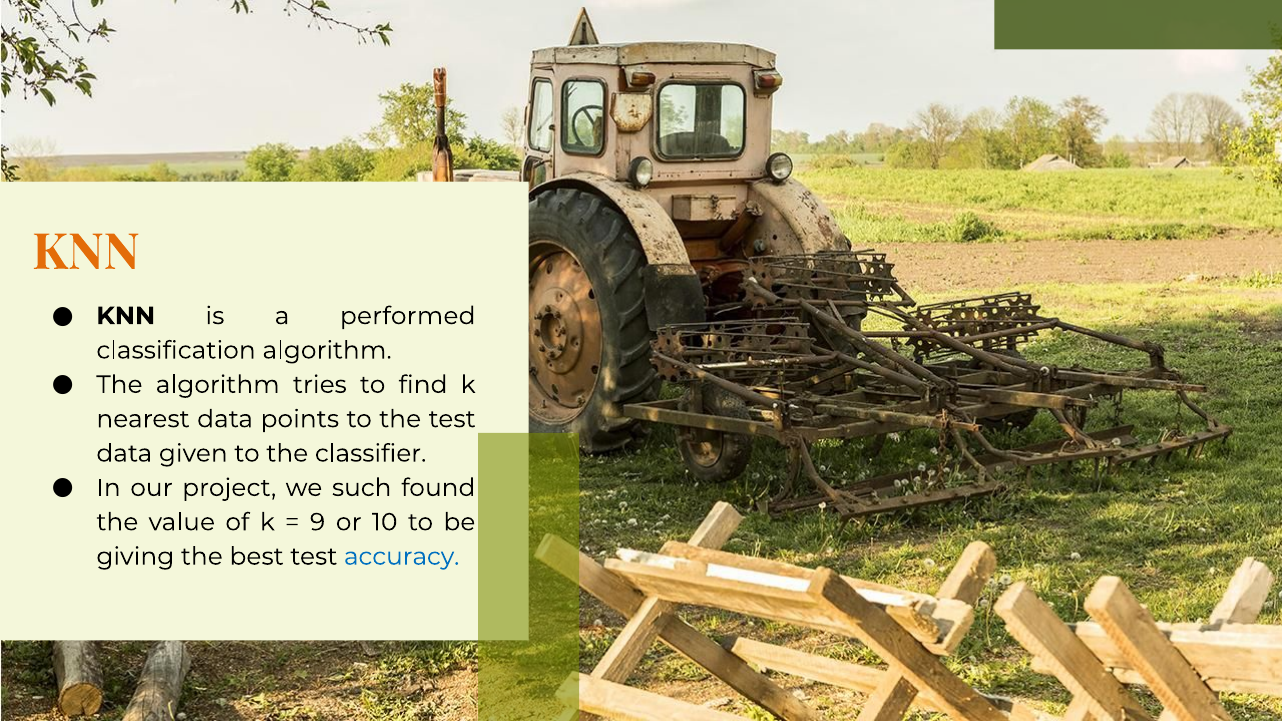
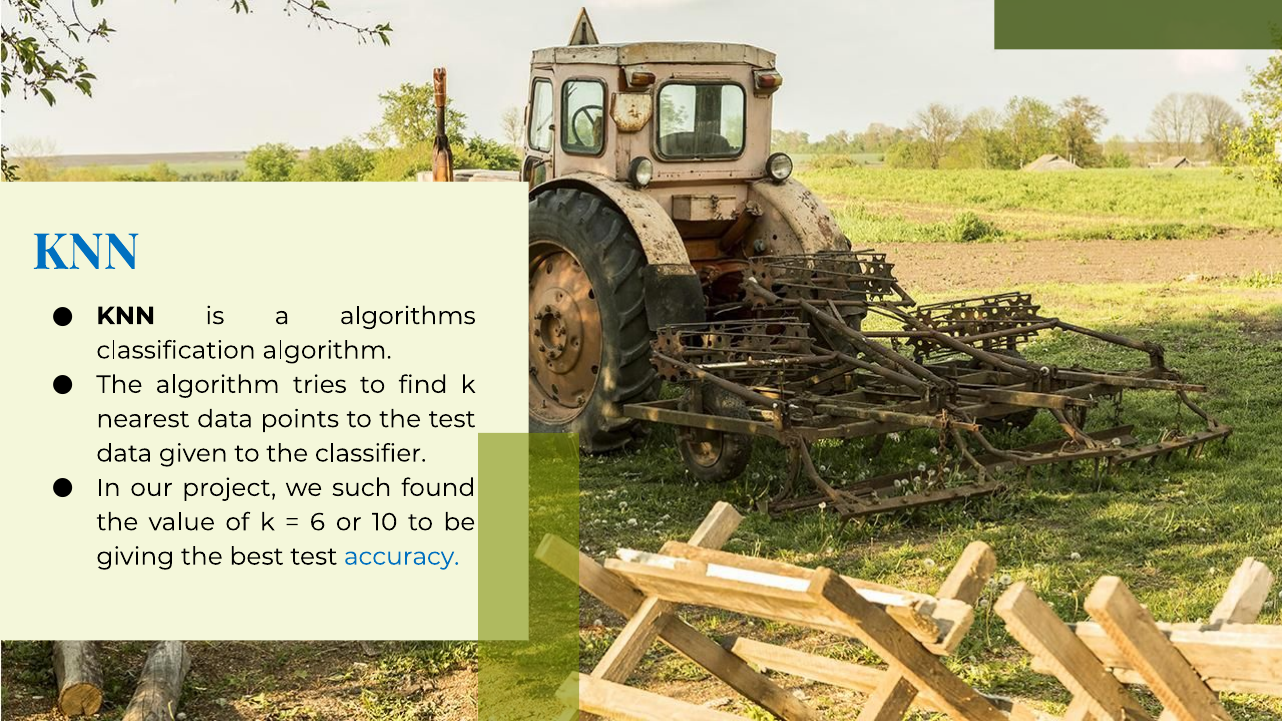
KNN colour: orange -> blue (86, 252)
performed: performed -> algorithms (408, 316)
9: 9 -> 6 (317, 522)
